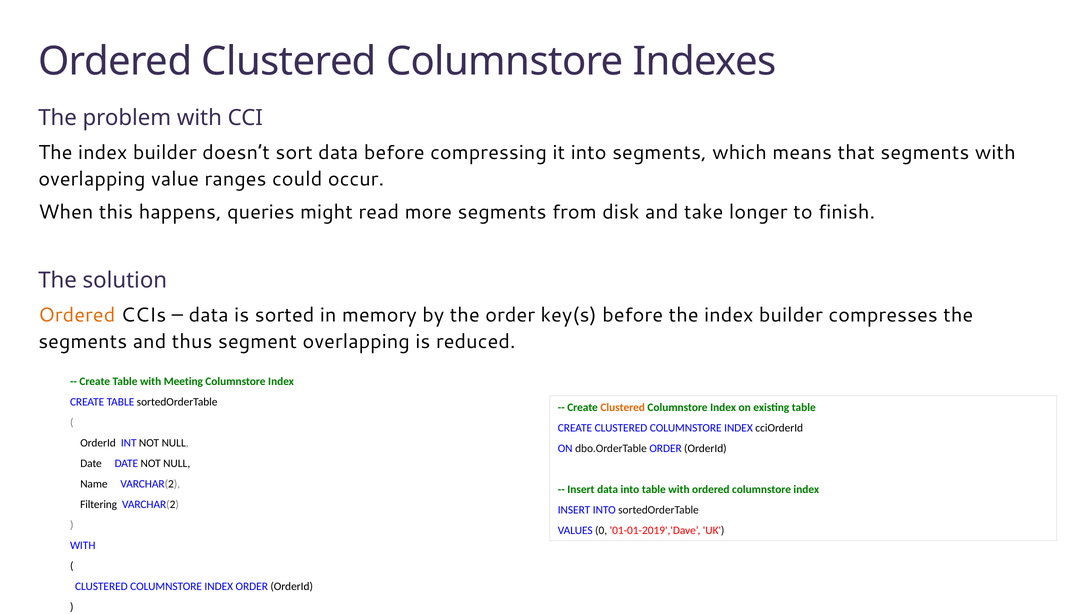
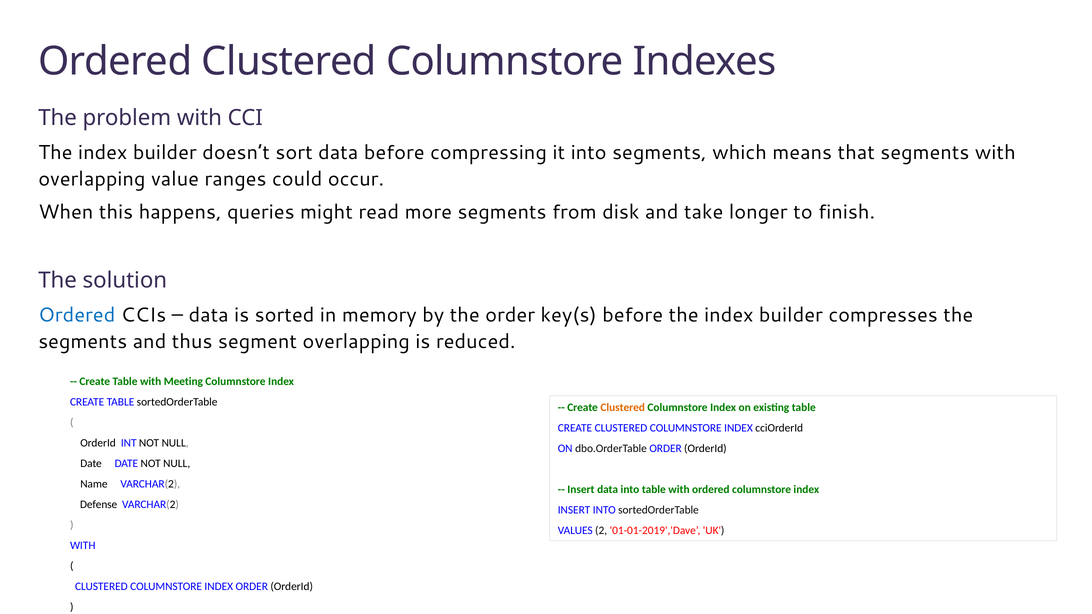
Ordered colour: orange -> blue (77, 315)
Filtering: Filtering -> Defense (99, 505)
0: 0 -> 2 (601, 531)
